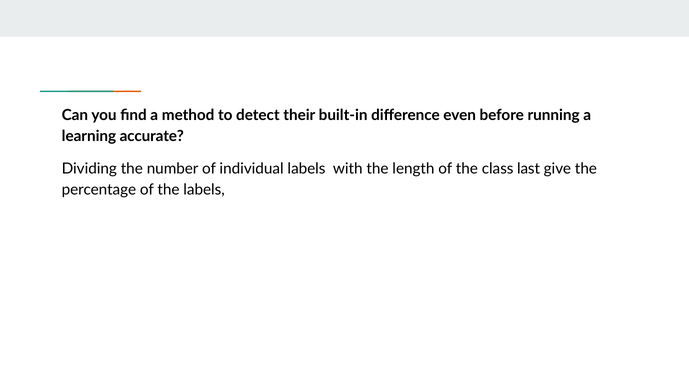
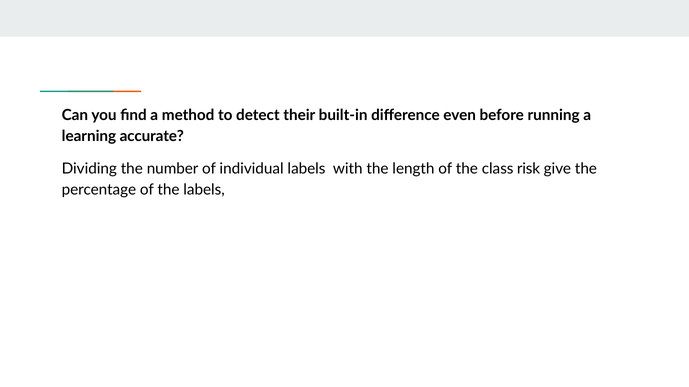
last: last -> risk (529, 169)
